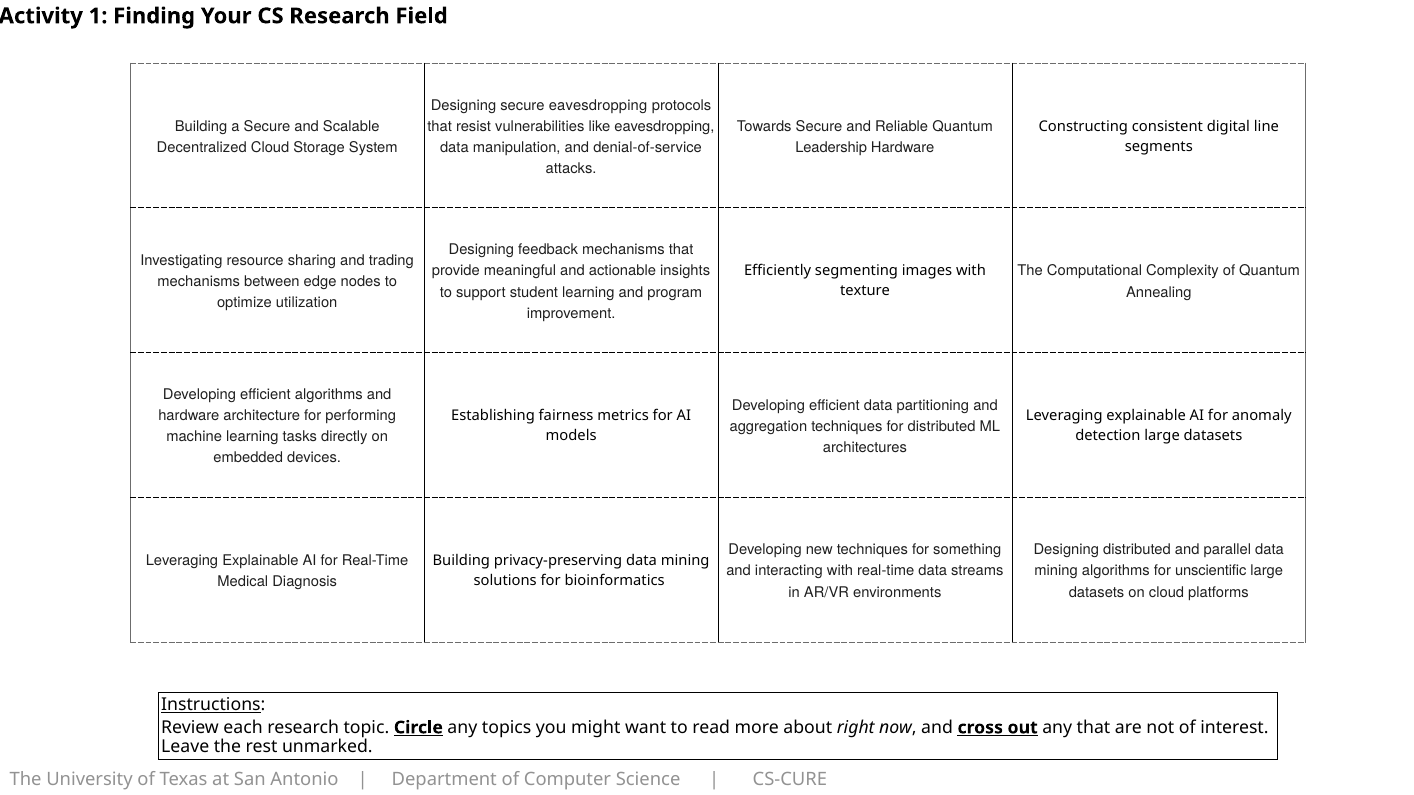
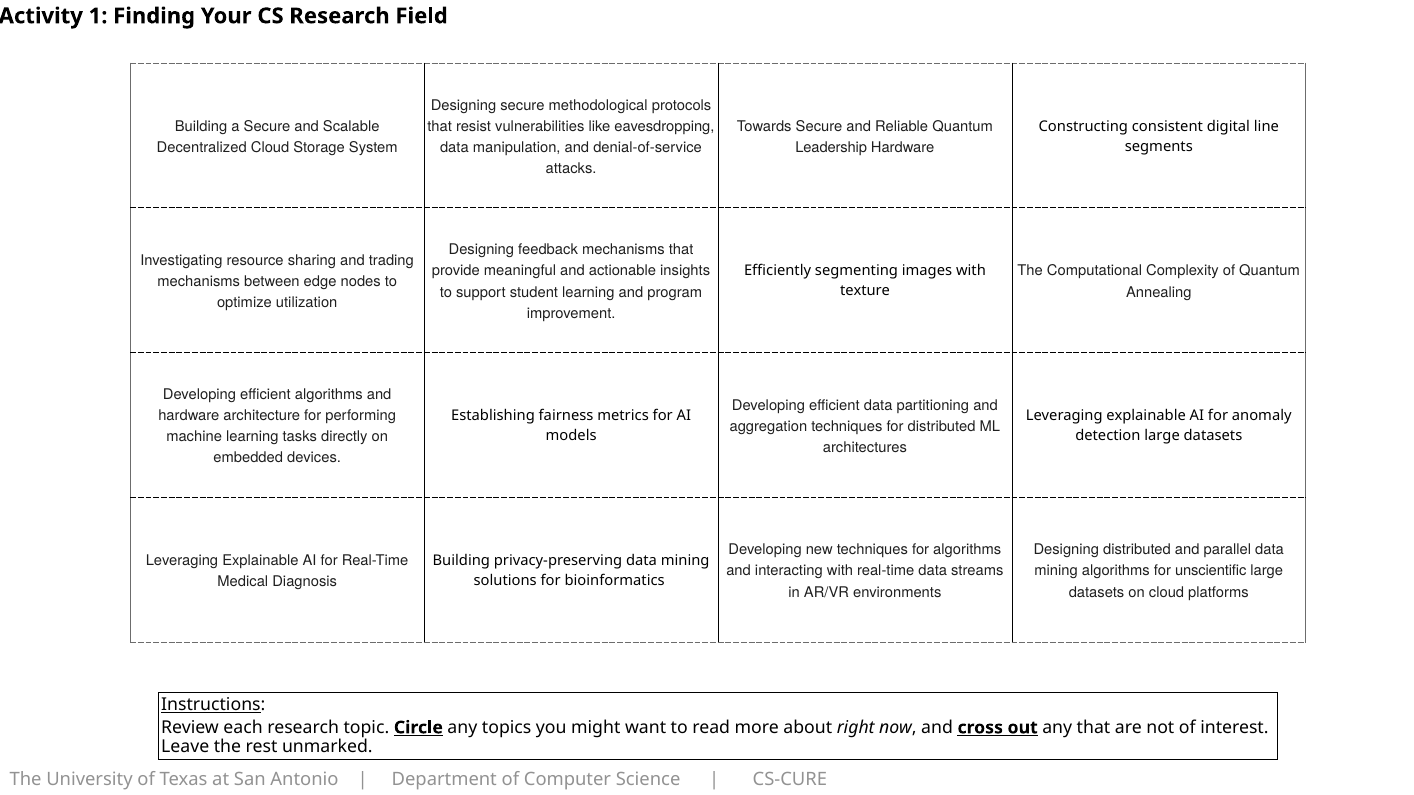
secure eavesdropping: eavesdropping -> methodological (598, 105)
for something: something -> algorithms (967, 550)
